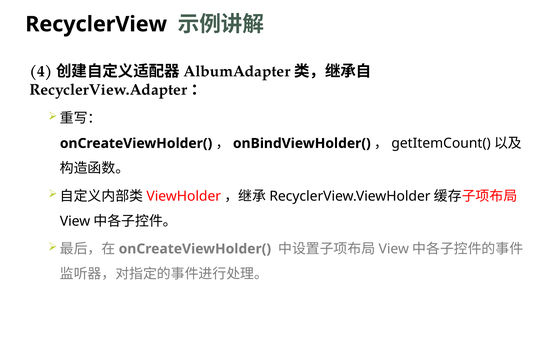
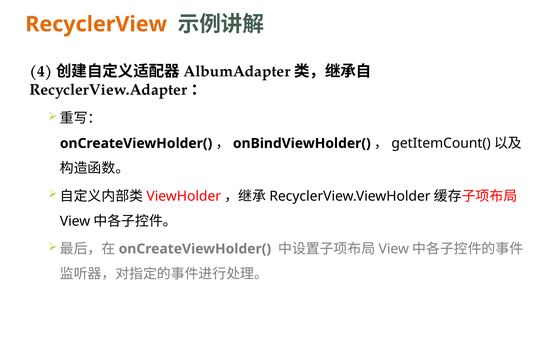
RecyclerView colour: black -> orange (96, 24)
